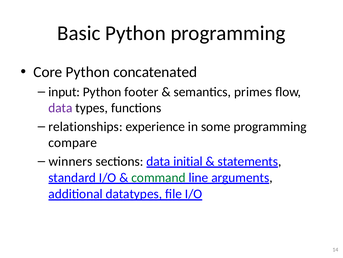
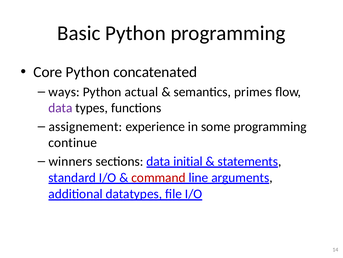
input: input -> ways (64, 92)
footer: footer -> actual (141, 92)
relationships: relationships -> assignement (85, 126)
compare: compare -> continue (73, 142)
command colour: green -> red (158, 177)
